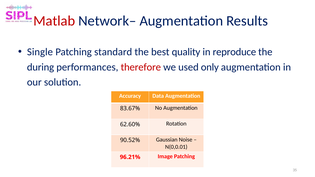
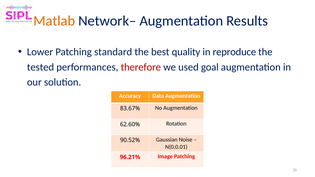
Matlab colour: red -> orange (54, 21)
Single: Single -> Lower (40, 52)
during: during -> tested (40, 67)
only: only -> goal (210, 67)
